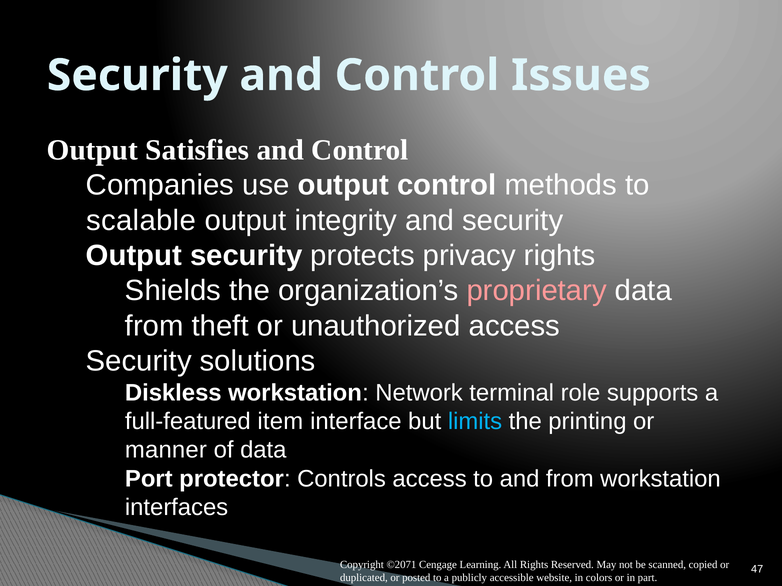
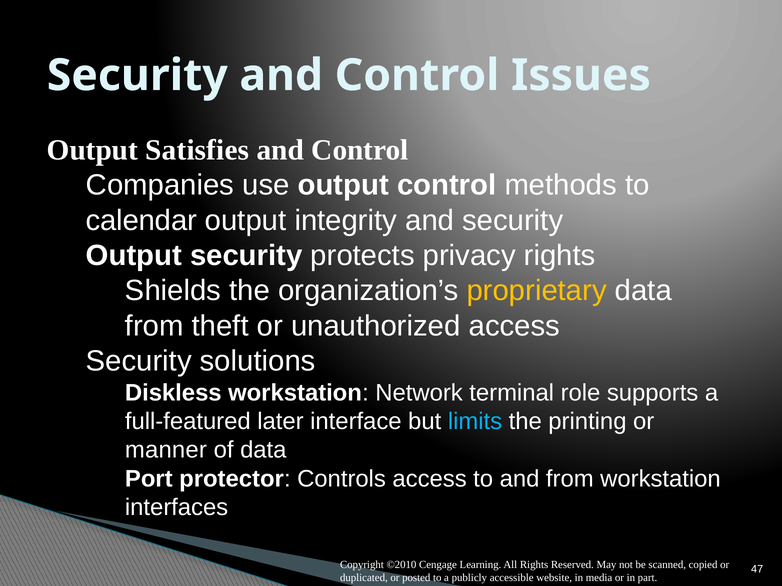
scalable: scalable -> calendar (141, 221)
proprietary colour: pink -> yellow (537, 291)
item: item -> later (280, 422)
©2071: ©2071 -> ©2010 (401, 565)
colors: colors -> media (599, 578)
